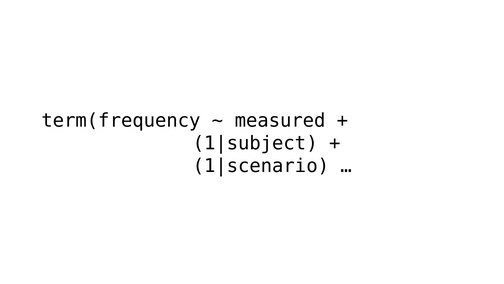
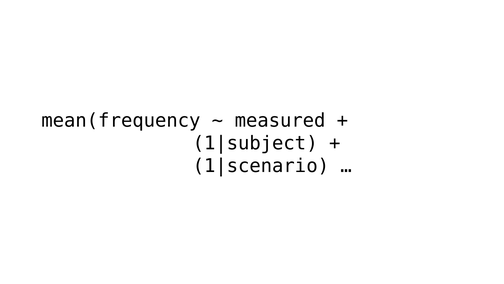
term(frequency: term(frequency -> mean(frequency (121, 120)
